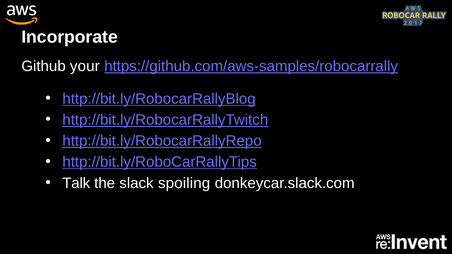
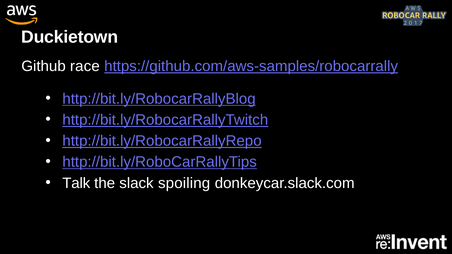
Incorporate: Incorporate -> Duckietown (70, 37)
your: your -> race (85, 66)
